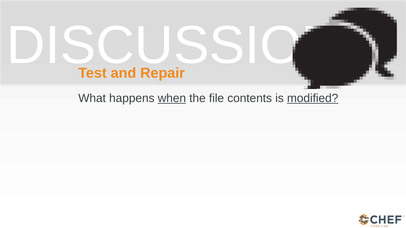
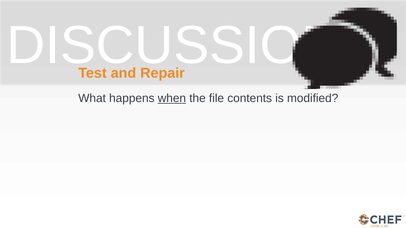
modified underline: present -> none (313, 99)
